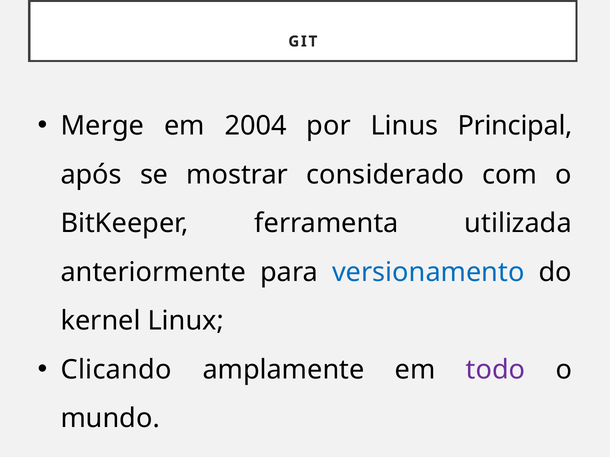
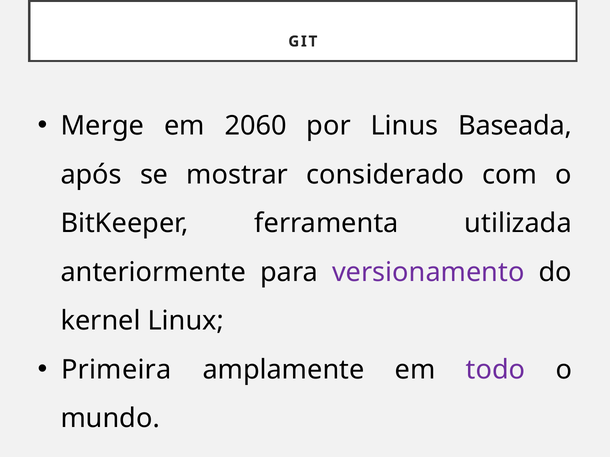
2004: 2004 -> 2060 (256, 126)
Principal: Principal -> Baseada (515, 126)
versionamento colour: blue -> purple (428, 272)
Clicando: Clicando -> Primeira (116, 370)
